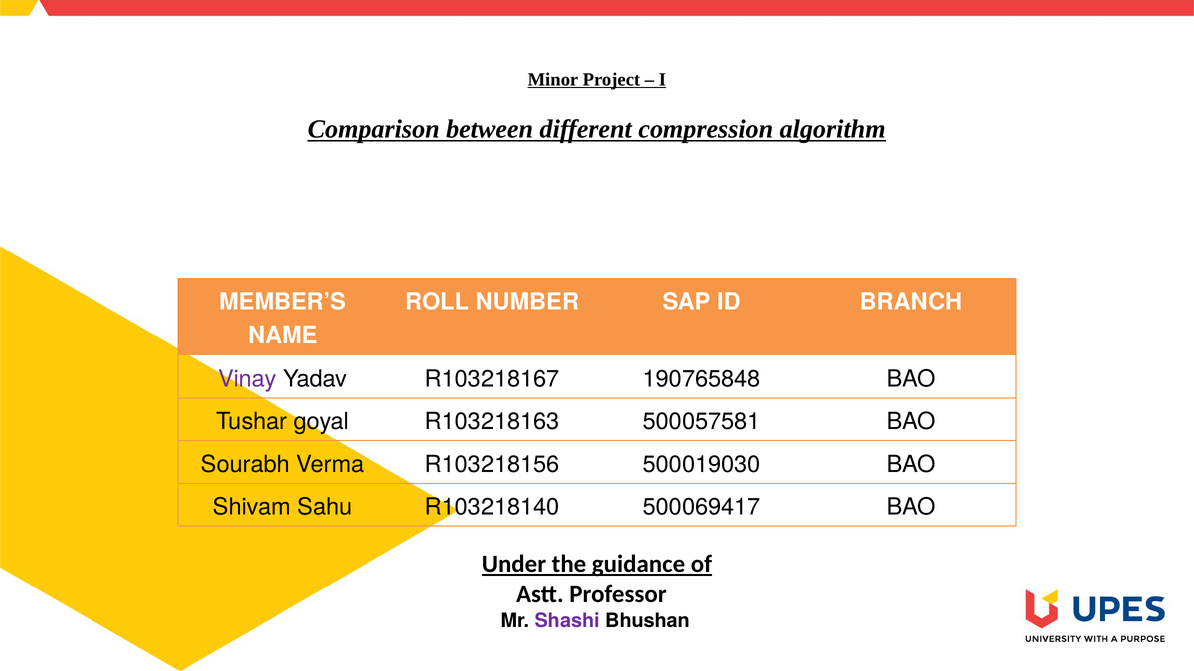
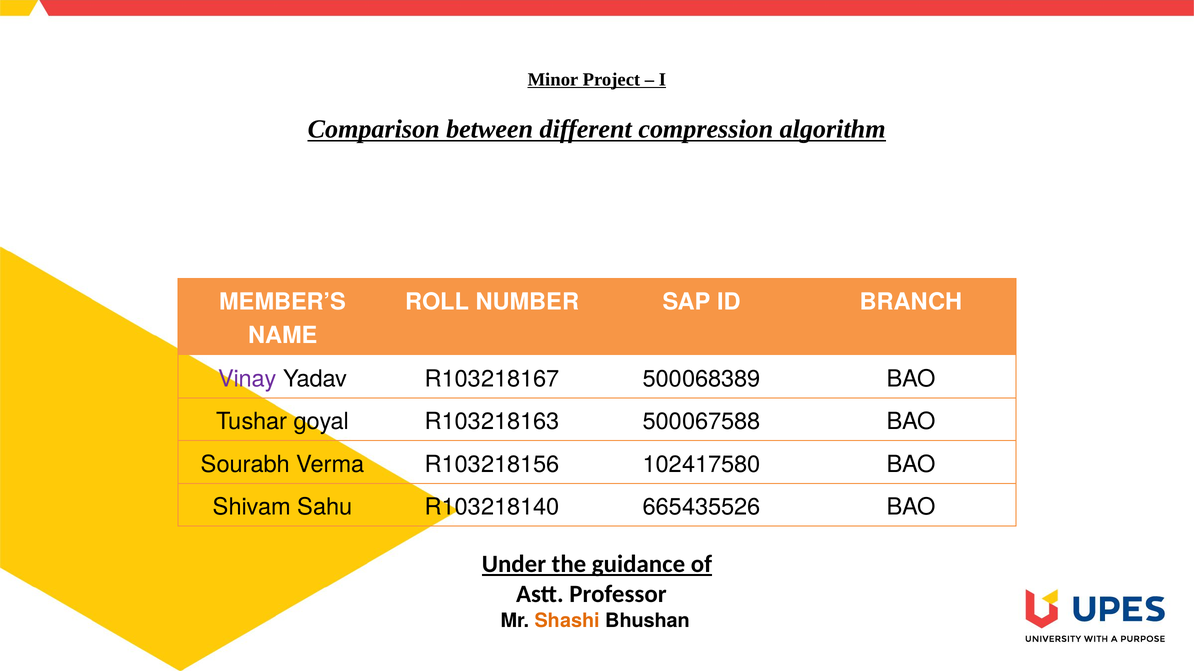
190765848: 190765848 -> 500068389 (702, 379)
500057581: 500057581 -> 500067588 (702, 422)
500019030: 500019030 -> 102417580 (702, 465)
500069417: 500069417 -> 665435526 (702, 507)
Shashi colour: purple -> orange (567, 621)
